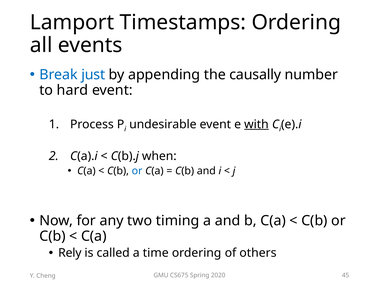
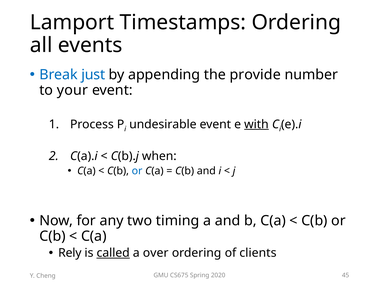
causally: causally -> provide (255, 75)
hard: hard -> your (72, 90)
called underline: none -> present (113, 253)
time: time -> over (156, 253)
others: others -> clients (258, 253)
